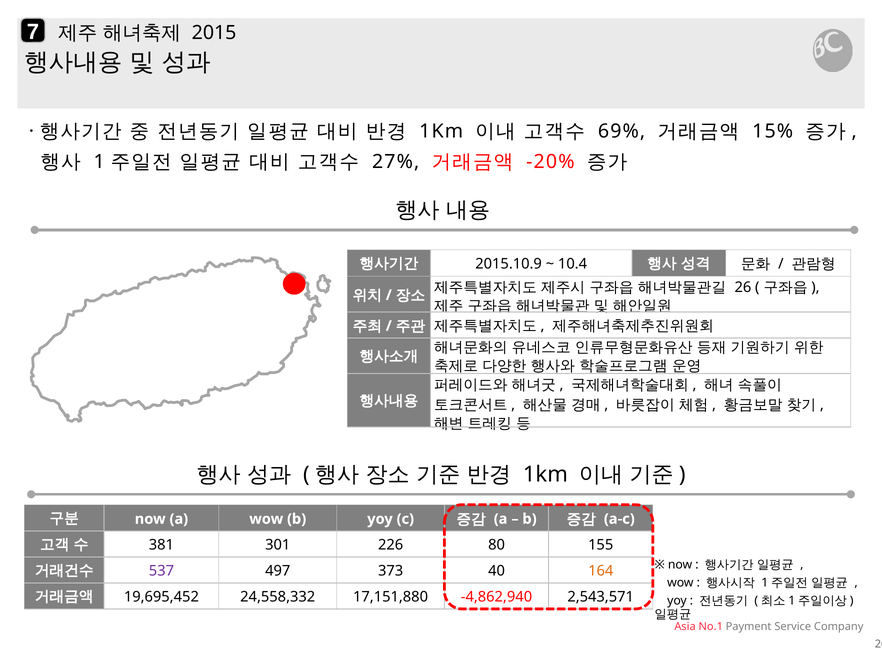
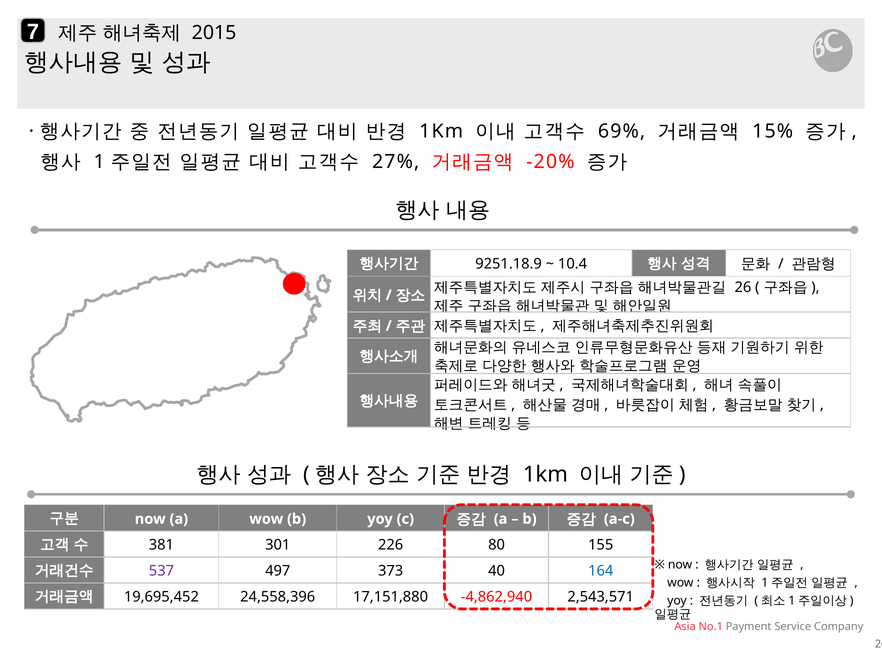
2015.10.9: 2015.10.9 -> 9251.18.9 (509, 264)
164 colour: orange -> blue (601, 571)
24,558,332: 24,558,332 -> 24,558,396 (278, 597)
